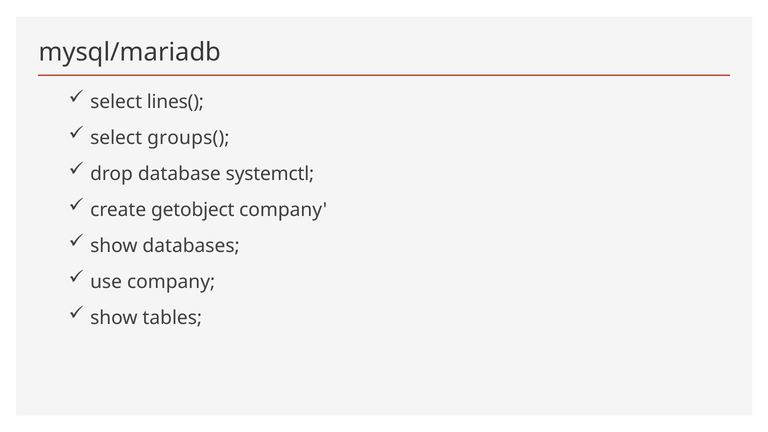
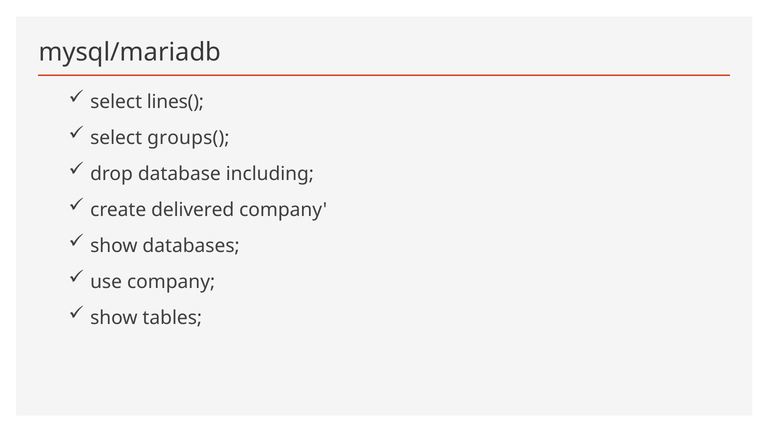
systemctl: systemctl -> including (270, 174)
getobject: getobject -> delivered (193, 210)
